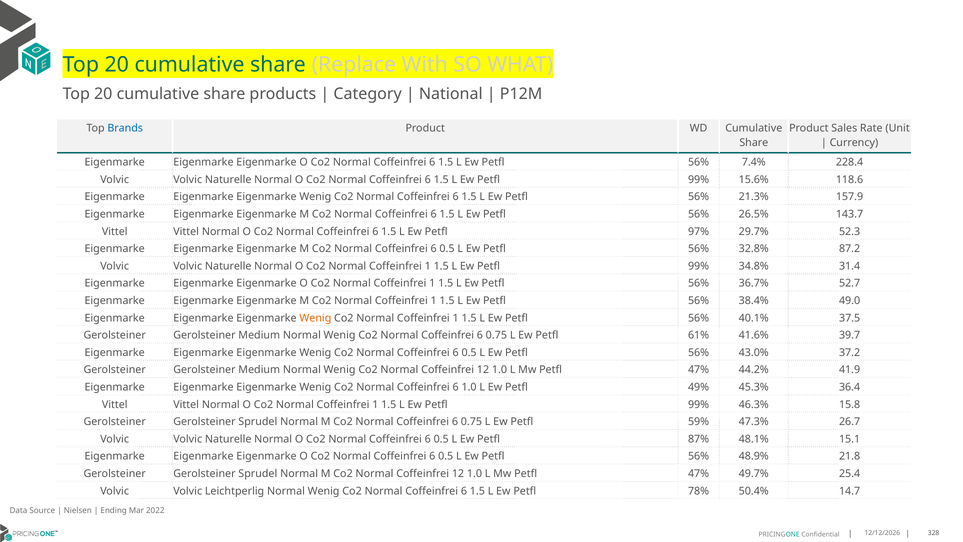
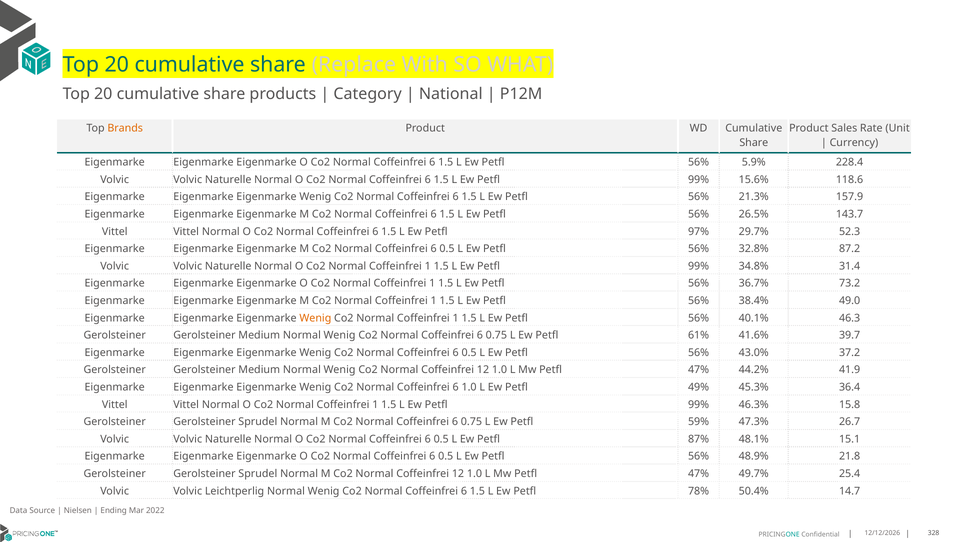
Brands colour: blue -> orange (125, 128)
7.4%: 7.4% -> 5.9% (754, 162)
52.7: 52.7 -> 73.2 (850, 283)
37.5: 37.5 -> 46.3 (850, 318)
